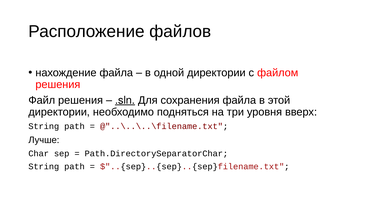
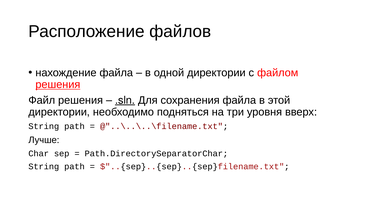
решения underline: none -> present (58, 84)
